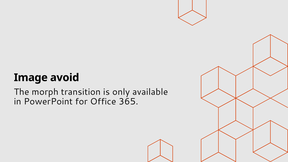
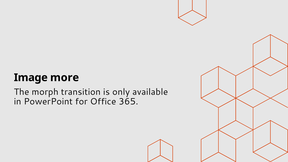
avoid: avoid -> more (65, 78)
